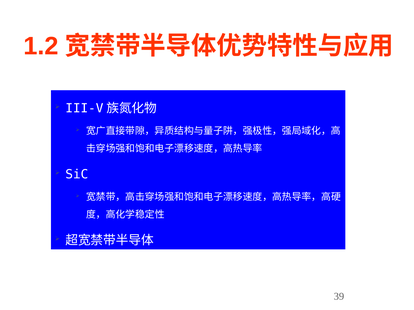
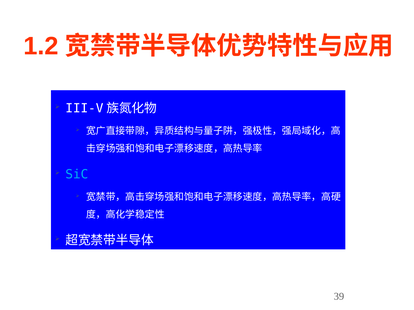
SiC colour: white -> light blue (77, 175)
